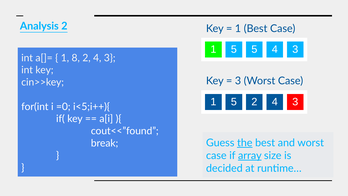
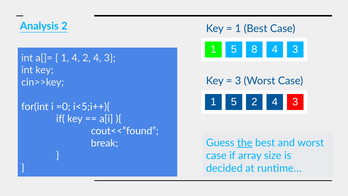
5 5: 5 -> 8 (254, 49)
1 8: 8 -> 4 (76, 58)
array underline: present -> none (250, 155)
